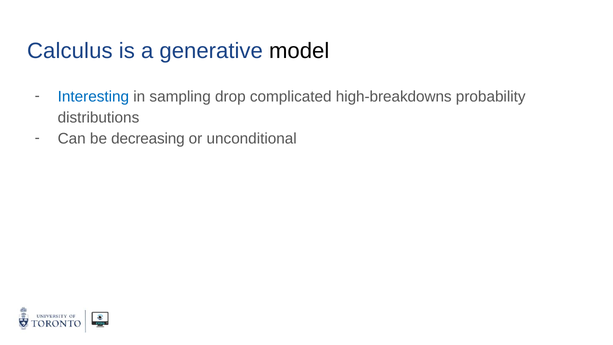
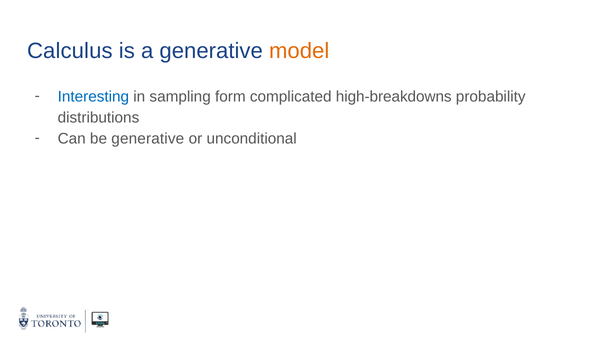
model colour: black -> orange (299, 51)
drop: drop -> form (230, 96)
be decreasing: decreasing -> generative (148, 139)
